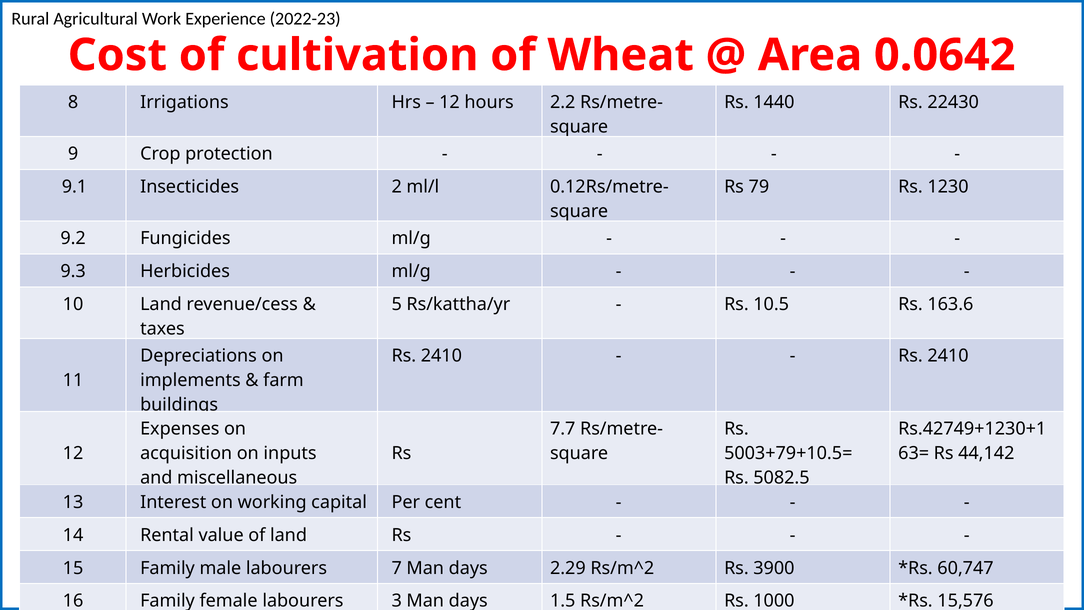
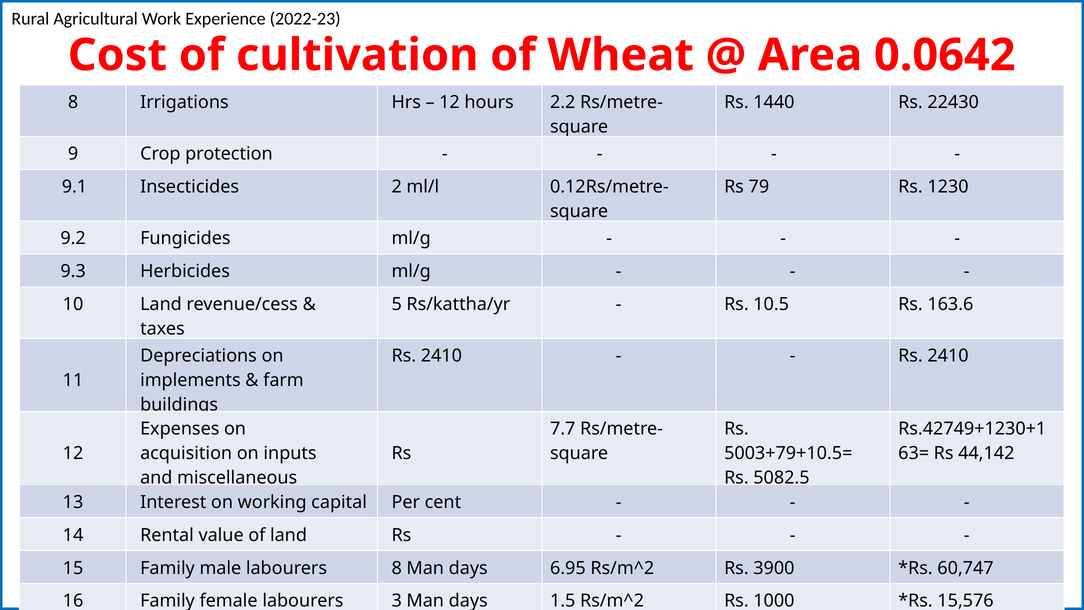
labourers 7: 7 -> 8 (397, 568)
2.29: 2.29 -> 6.95 (568, 568)
